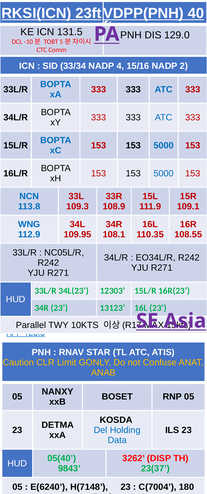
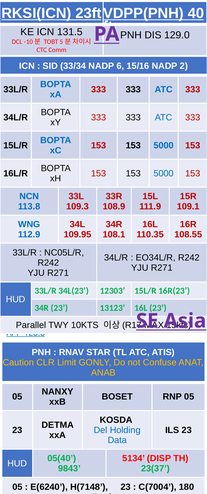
4: 4 -> 6 (120, 66)
3262: 3262 -> 5134 (134, 460)
